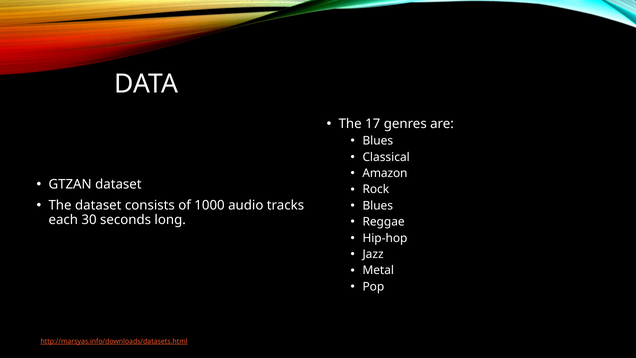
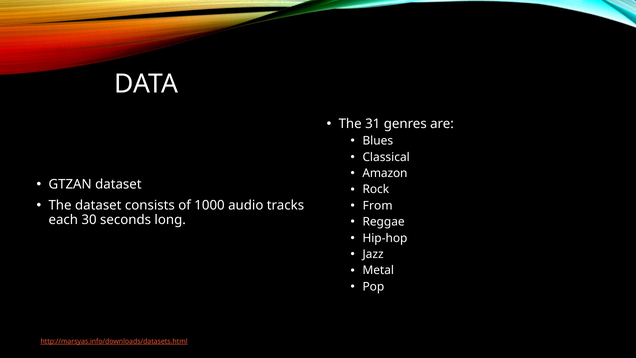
17: 17 -> 31 (373, 124)
Blues: Blues -> From (378, 206)
